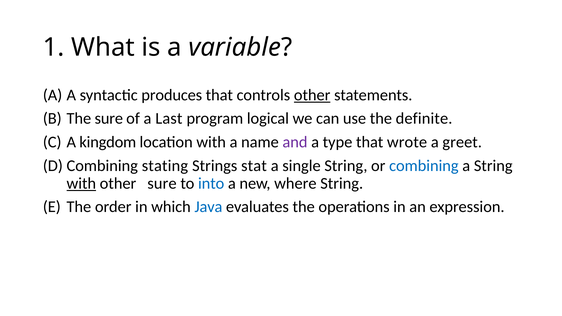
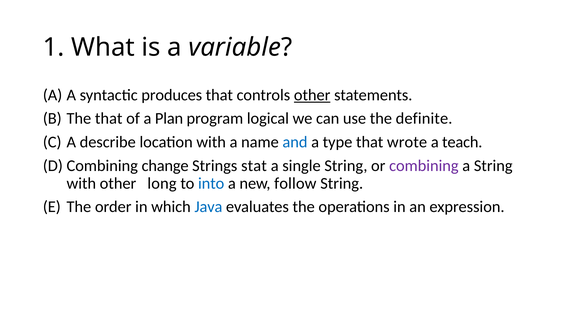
The sure: sure -> that (109, 119)
Last: Last -> Plan (169, 119)
kingdom: kingdom -> describe (108, 142)
and colour: purple -> blue (295, 142)
greet: greet -> teach (462, 142)
stating: stating -> change (165, 166)
combining colour: blue -> purple (424, 166)
with underline: present -> none (81, 183)
other sure: sure -> long (162, 183)
where: where -> follow (295, 183)
